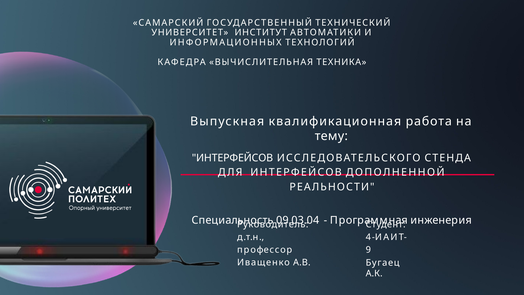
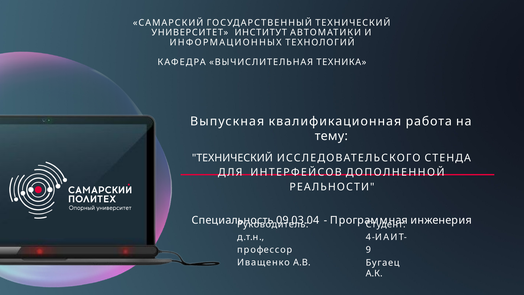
ИНТЕРФЕЙСОВ: ИНТЕРФЕЙСОВ -> ТЕХНИЧЕСКИЙ (232, 158)
